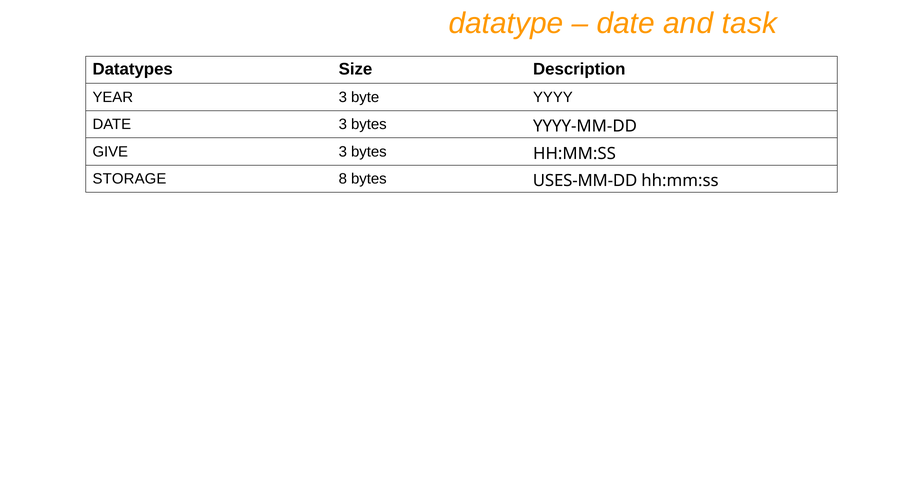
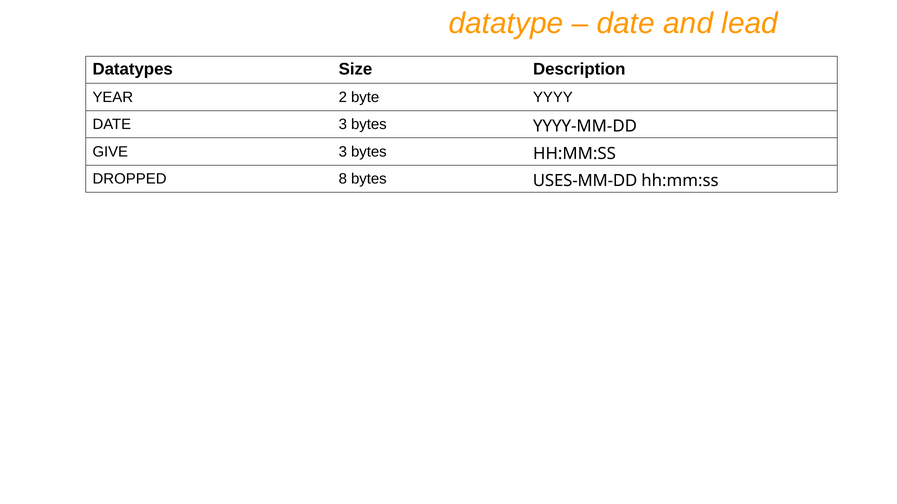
task: task -> lead (750, 23)
YEAR 3: 3 -> 2 (343, 97)
STORAGE: STORAGE -> DROPPED (130, 179)
